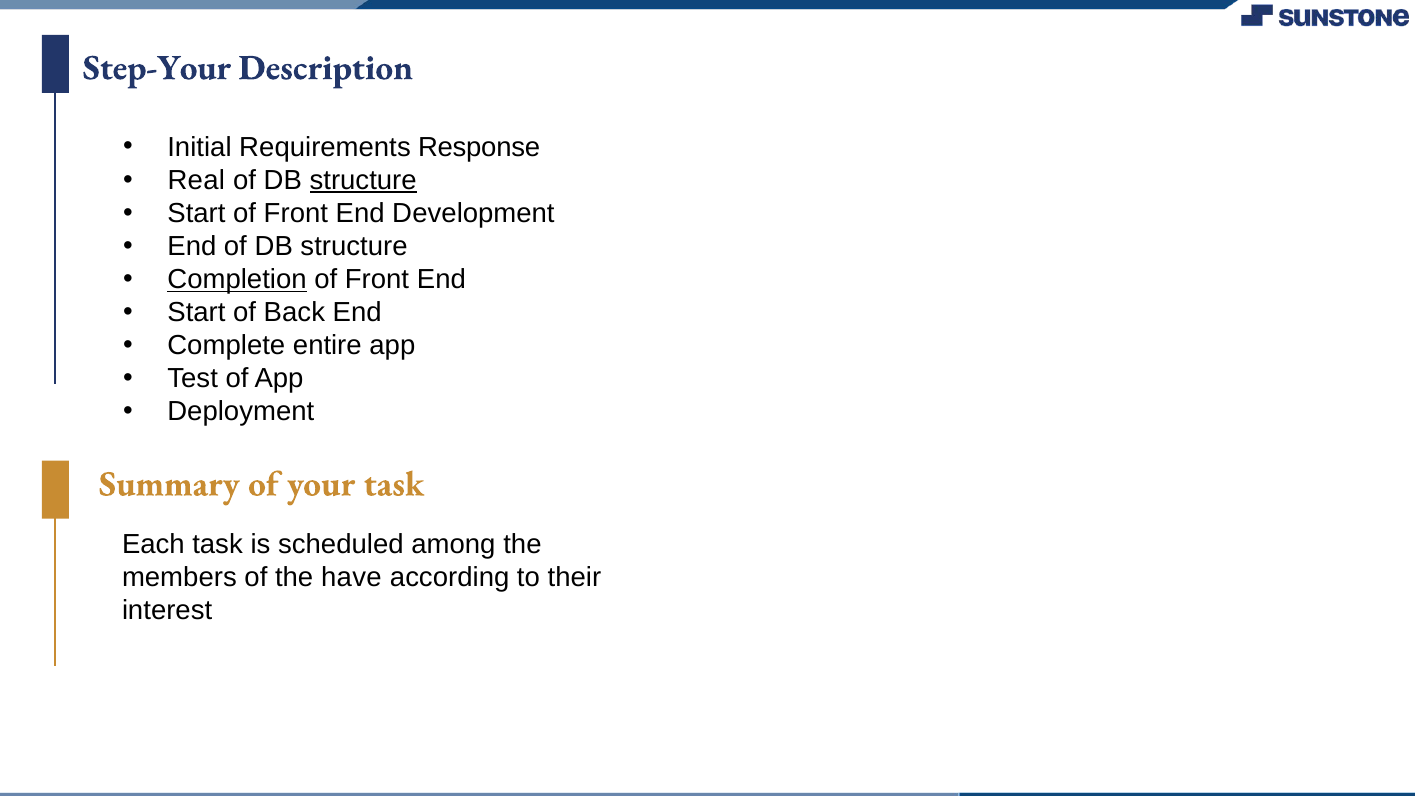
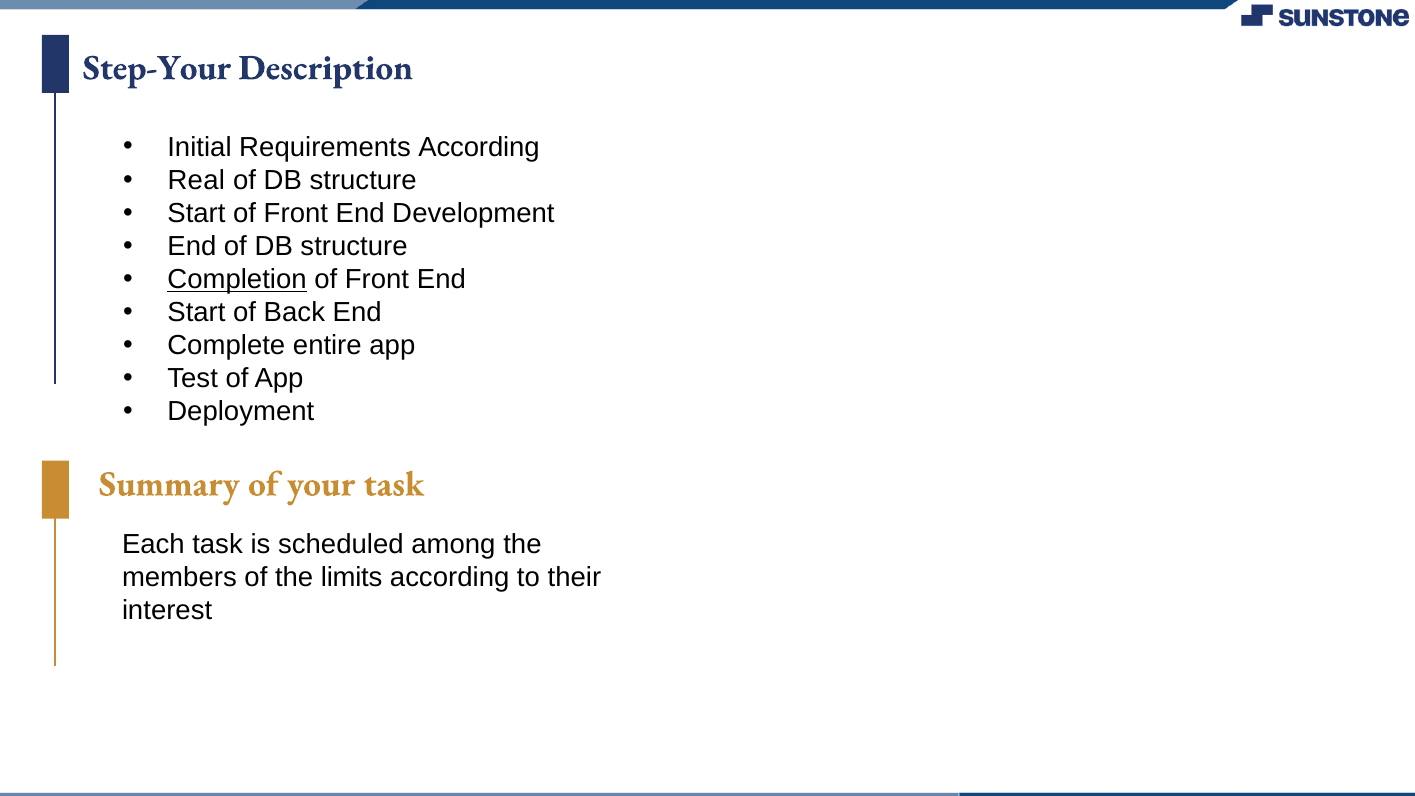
Requirements Response: Response -> According (479, 147)
structure underline: present -> none (363, 180)
have: have -> limits (352, 577)
